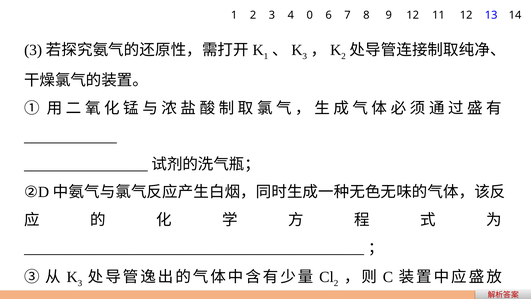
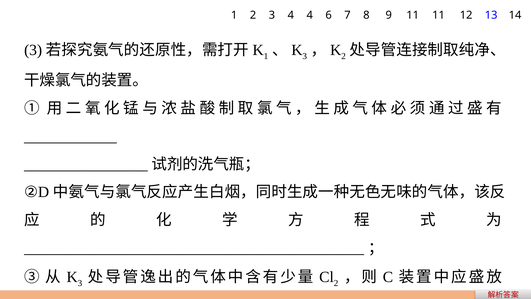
4 0: 0 -> 4 (310, 15)
9 12: 12 -> 11 (413, 15)
